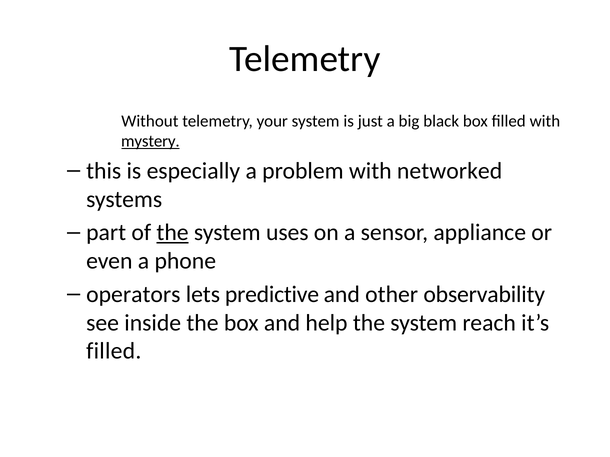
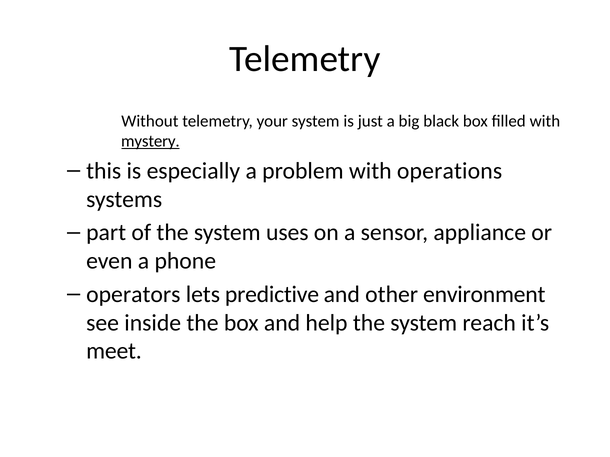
networked: networked -> operations (450, 171)
the underline: present -> none (173, 233)
observability: observability -> environment (484, 295)
filled: filled -> meet (114, 352)
